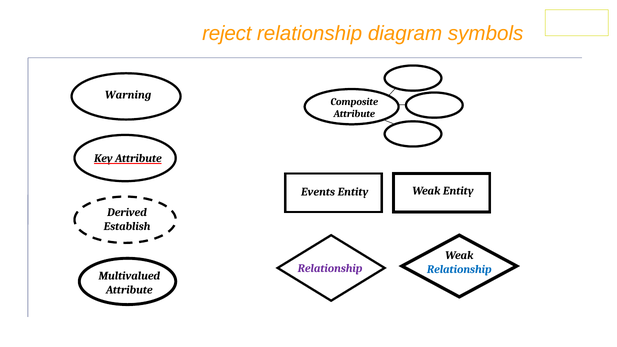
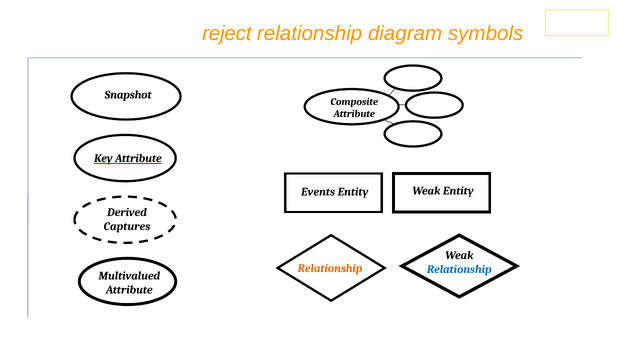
Warning: Warning -> Snapshot (128, 95)
Establish: Establish -> Captures (127, 226)
Relationship colour: purple -> orange (330, 269)
